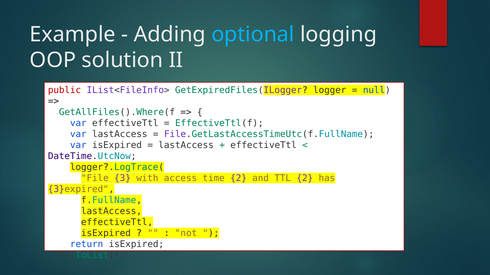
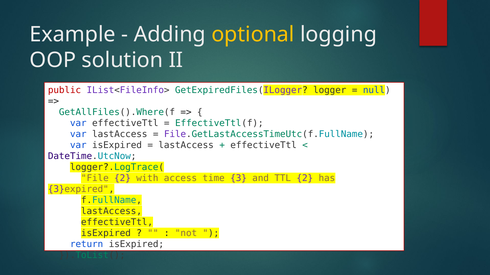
optional colour: light blue -> yellow (253, 34)
File 3: 3 -> 2 (122, 179)
time 2: 2 -> 3 (239, 179)
